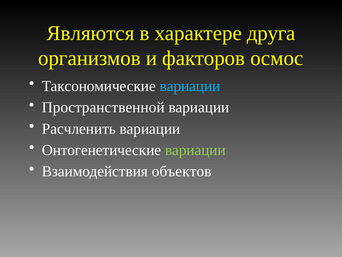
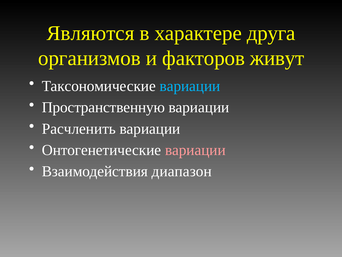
осмос: осмос -> живут (277, 58)
Пространственной: Пространственной -> Пространственную (103, 107)
вариации colour: light green -> pink (195, 150)
объектов: объектов -> диапазон (182, 171)
